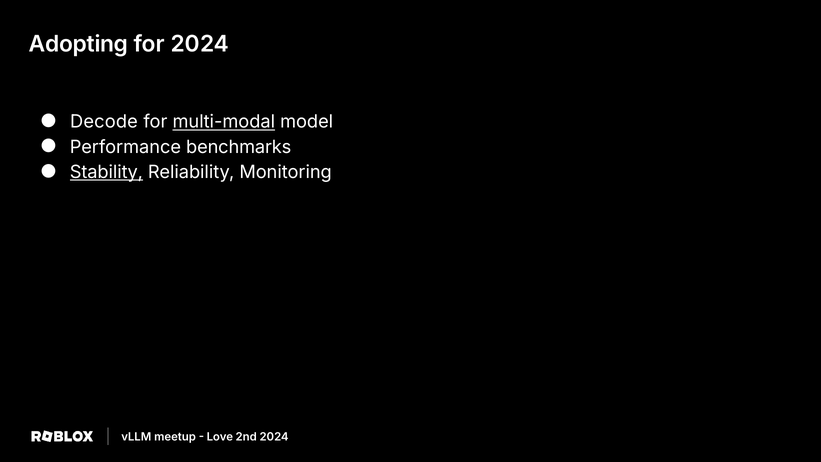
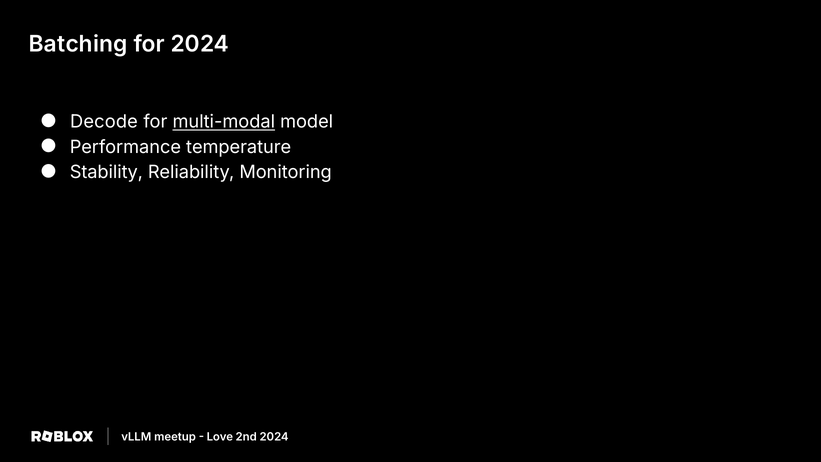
Adopting: Adopting -> Batching (78, 44)
benchmarks: benchmarks -> temperature (239, 147)
Stability underline: present -> none (106, 172)
